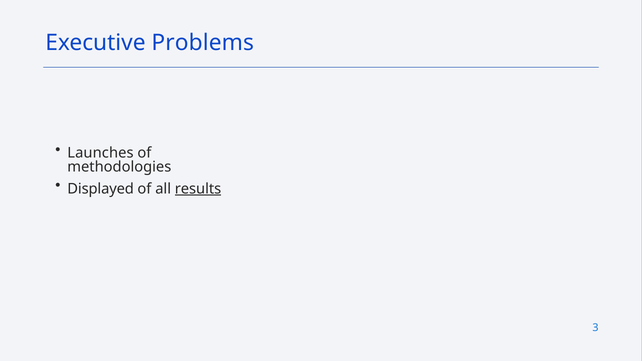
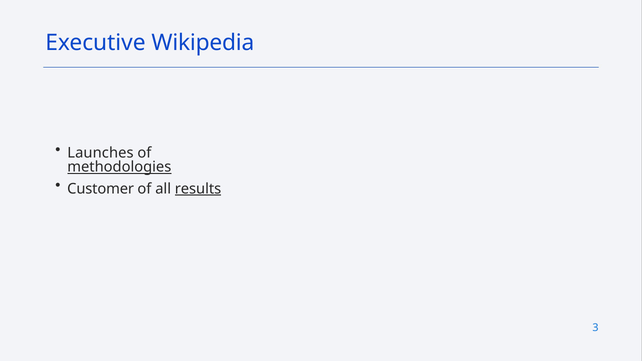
Problems: Problems -> Wikipedia (203, 43)
methodologies underline: none -> present (119, 167)
Displayed: Displayed -> Customer (101, 189)
